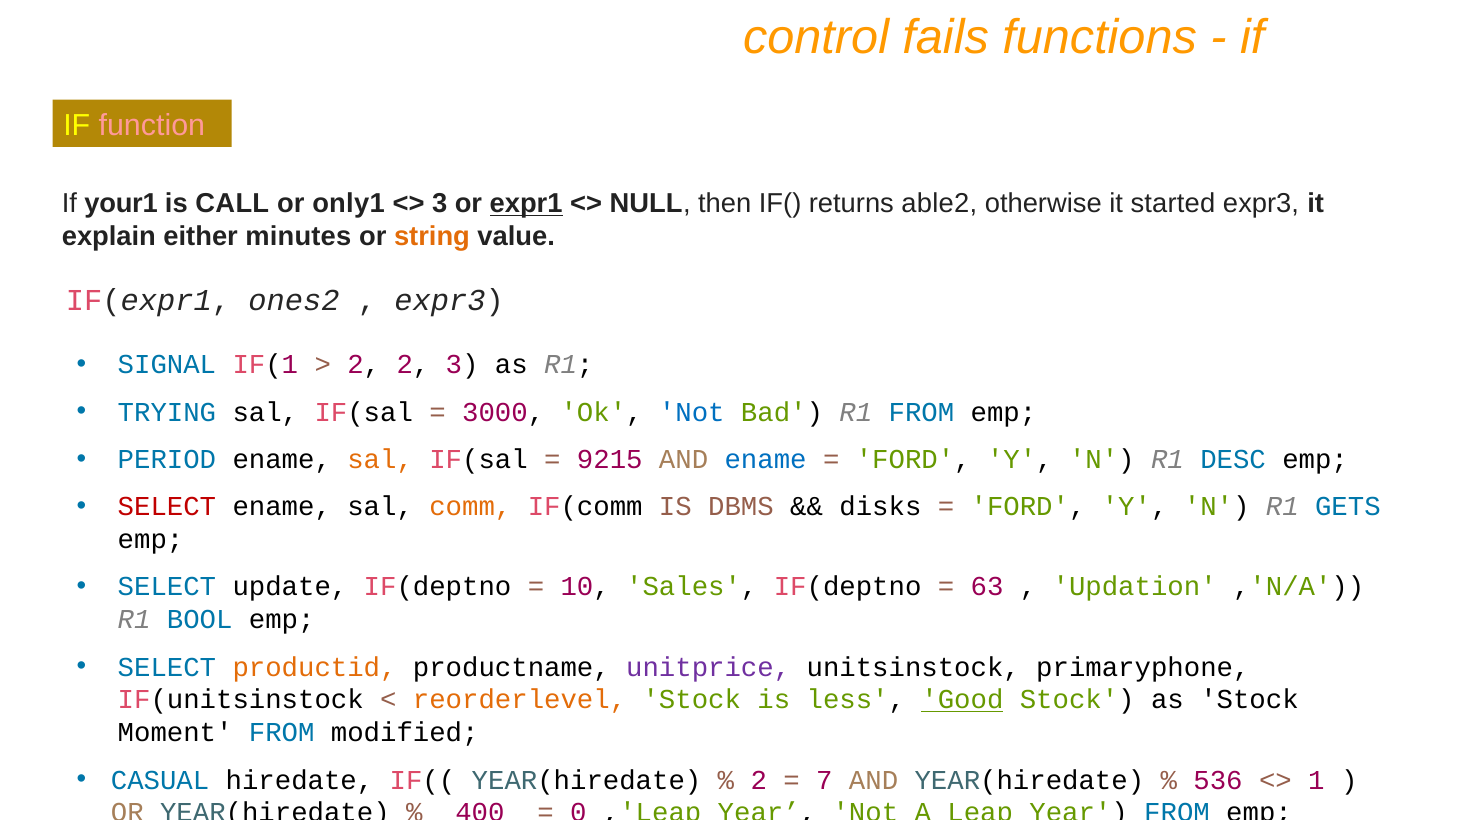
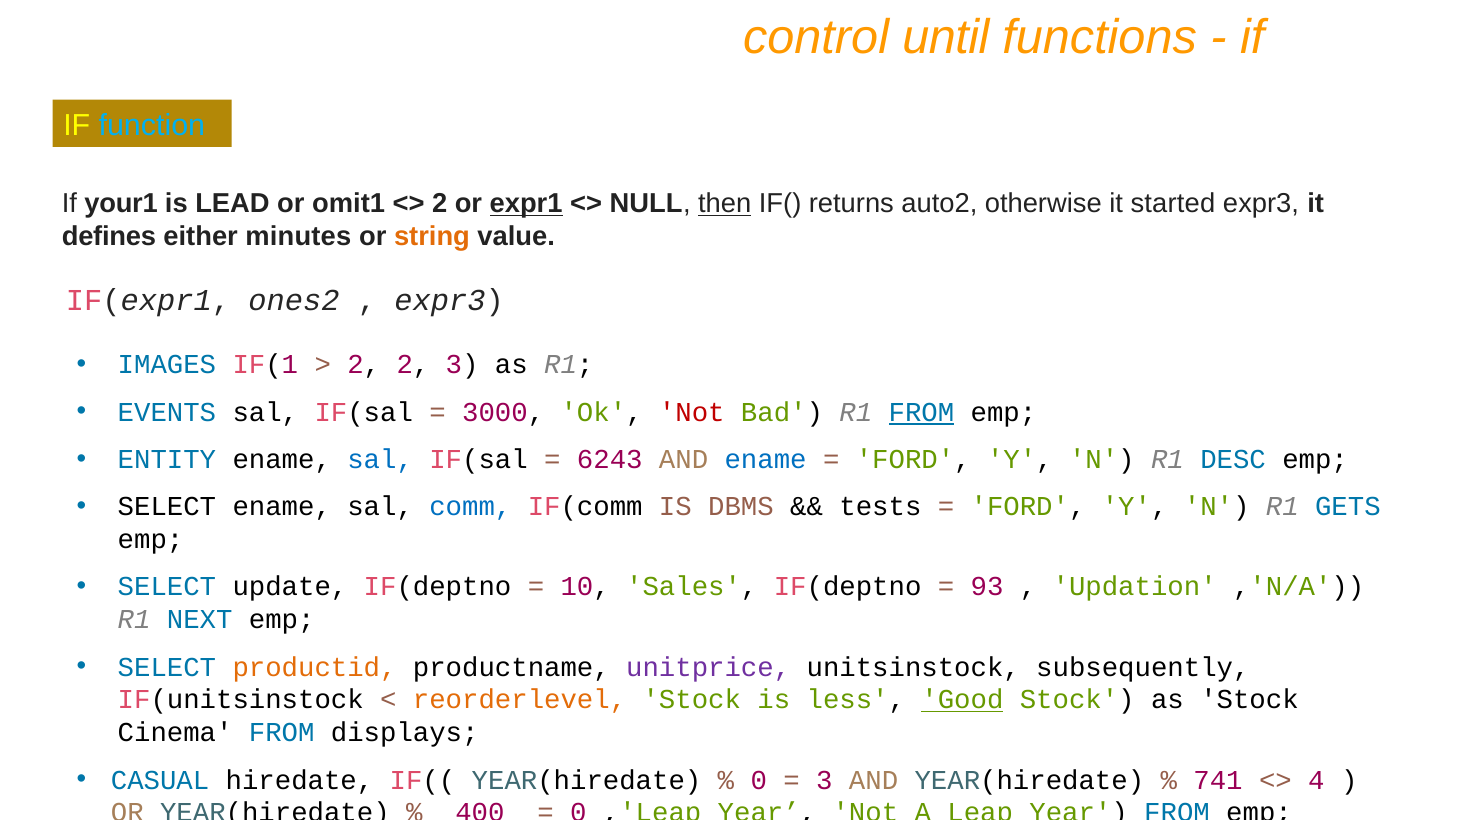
fails: fails -> until (946, 38)
function colour: pink -> light blue (152, 125)
CALL: CALL -> LEAD (232, 204)
only1: only1 -> omit1 (349, 204)
3: 3 -> 2 (440, 204)
then underline: none -> present (725, 204)
able2: able2 -> auto2 (939, 204)
explain: explain -> defines (109, 236)
SIGNAL: SIGNAL -> IMAGES (167, 365)
TRYING: TRYING -> EVENTS (167, 412)
Not colour: blue -> red (692, 412)
FROM underline: none -> present (921, 412)
PERIOD: PERIOD -> ENTITY (167, 460)
sal colour: orange -> blue (380, 460)
9215: 9215 -> 6243 (610, 460)
SELECT colour: red -> black (167, 507)
comm colour: orange -> blue (470, 507)
disks: disks -> tests (880, 507)
63: 63 -> 93 (987, 587)
BOOL: BOOL -> NEXT (200, 620)
primaryphone: primaryphone -> subsequently (1143, 667)
Moment: Moment -> Cinema (175, 733)
modified: modified -> displays (405, 733)
2: 2 -> 0 (759, 780)
7: 7 -> 3 (824, 780)
536: 536 -> 741 (1218, 780)
1: 1 -> 4 (1316, 780)
